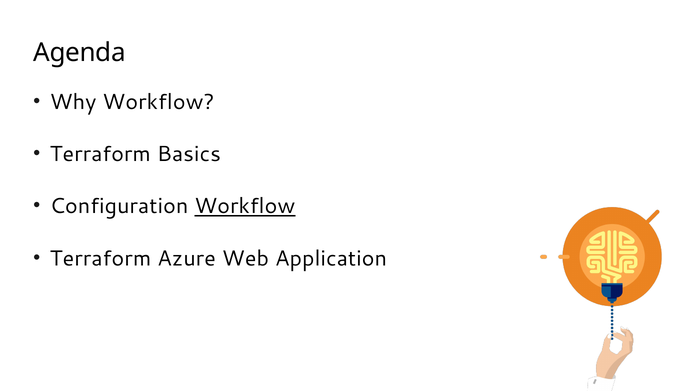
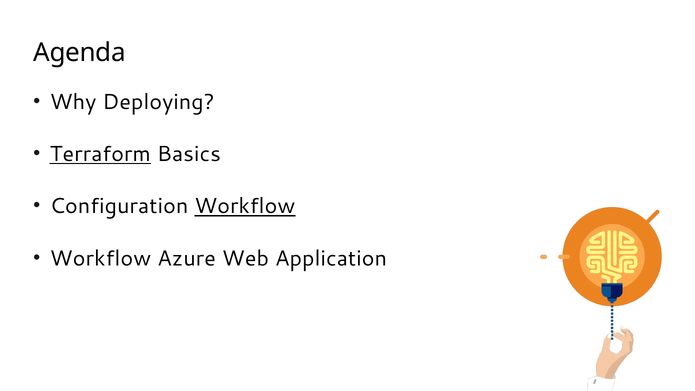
Why Workflow: Workflow -> Deploying (159, 102)
Terraform underline: none -> present (100, 154)
Terraform: Terraform -> Workflow (100, 258)
